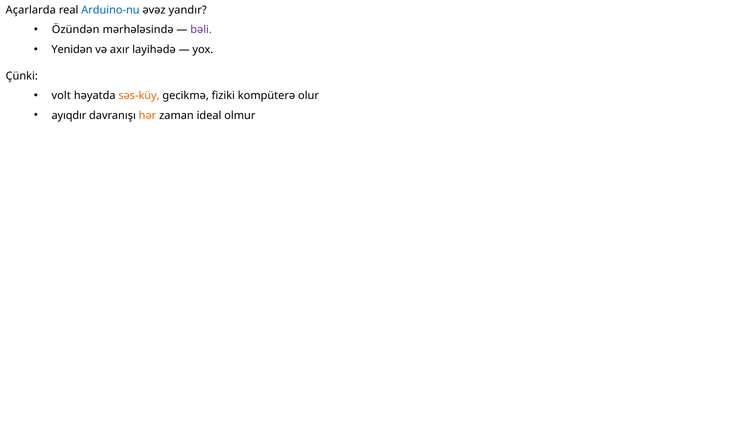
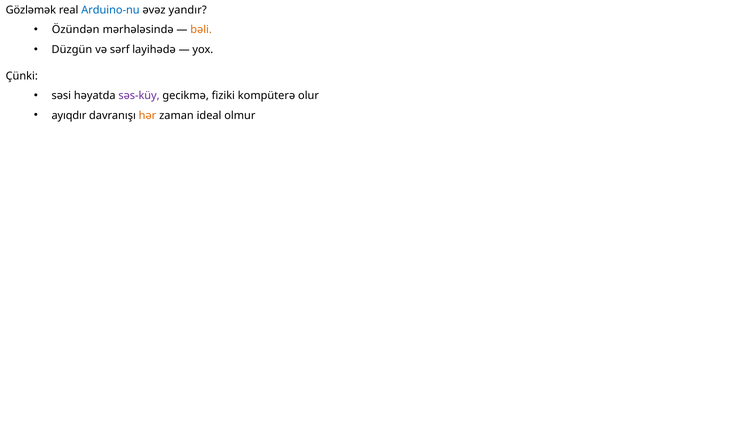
Açarlarda: Açarlarda -> Gözləmək (31, 10)
bəli colour: purple -> orange (201, 30)
Yenidən: Yenidən -> Düzgün (72, 50)
axır: axır -> sərf (120, 50)
volt: volt -> səsi (61, 96)
səs-küy colour: orange -> purple (139, 96)
